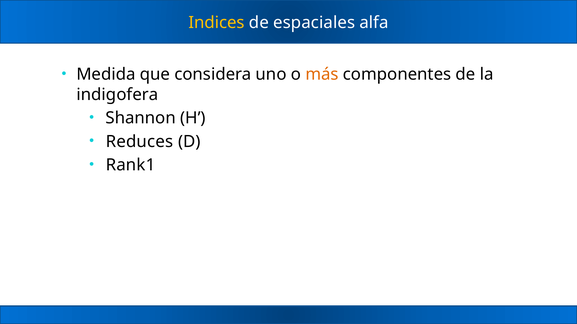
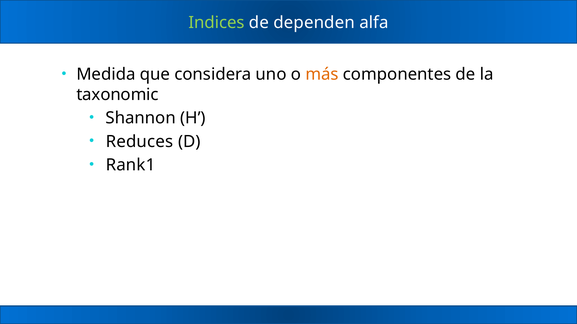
Indices colour: yellow -> light green (217, 23)
espaciales: espaciales -> dependen (314, 23)
indigofera: indigofera -> taxonomic (117, 95)
